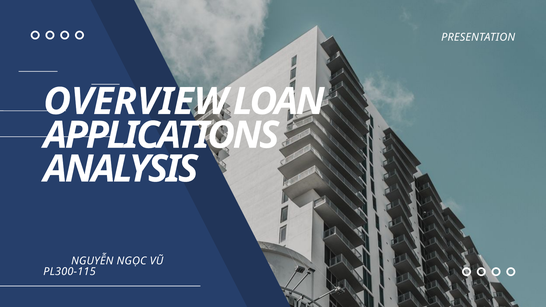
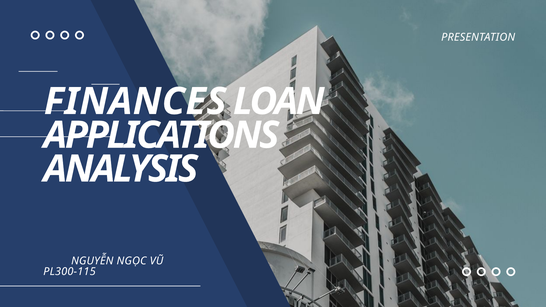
OVERVIEW: OVERVIEW -> FINANCES (135, 102)
